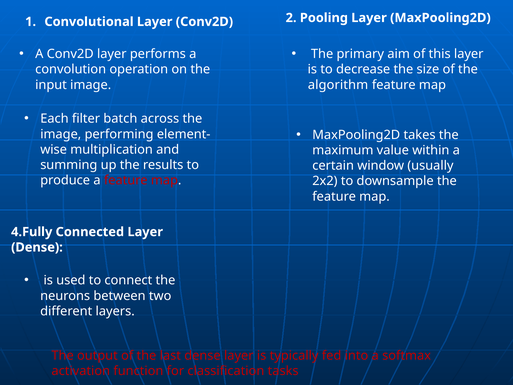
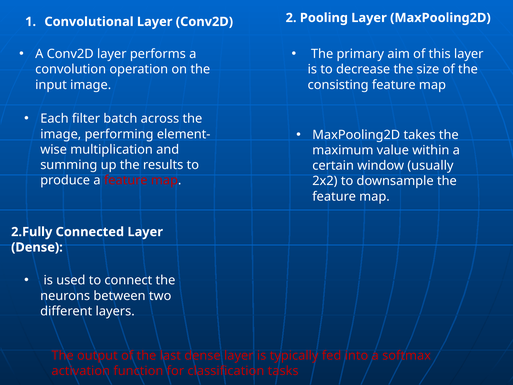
algorithm: algorithm -> consisting (338, 85)
4.Fully: 4.Fully -> 2.Fully (32, 232)
